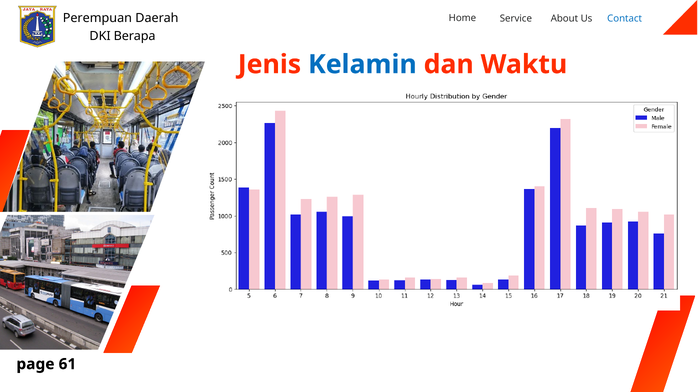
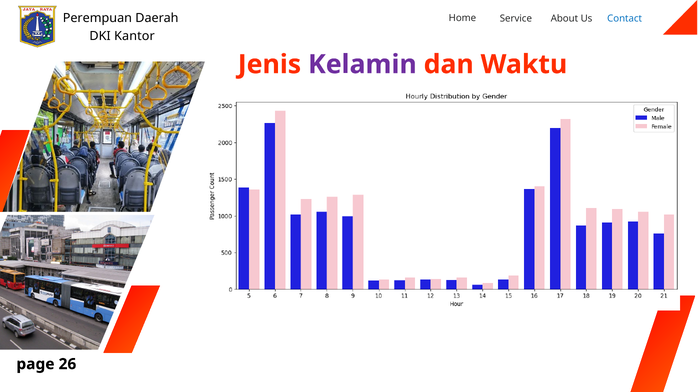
Berapa: Berapa -> Kantor (134, 36)
Kelamin colour: blue -> purple (362, 65)
61: 61 -> 26 (67, 365)
